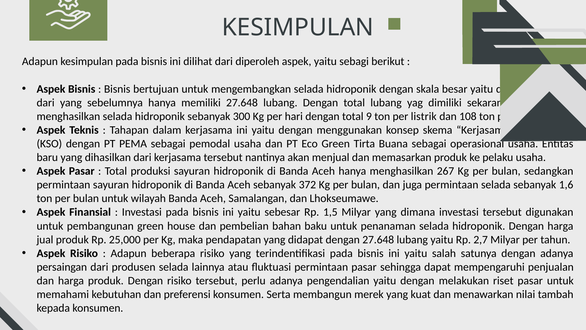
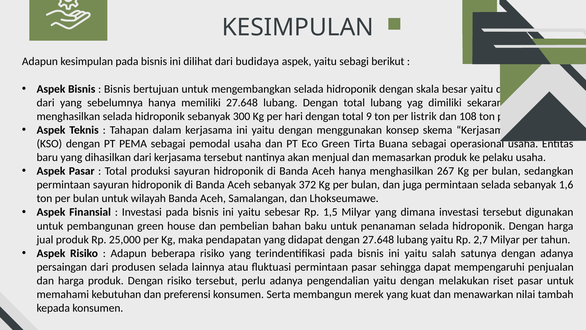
diperoleh: diperoleh -> budidaya (257, 61)
